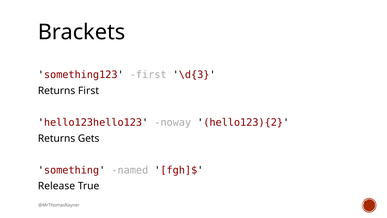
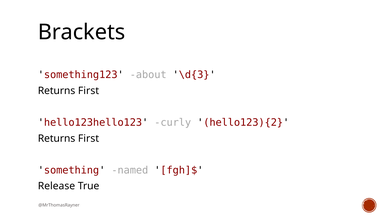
something123 first: first -> about (148, 75)
noway: noway -> curly (173, 122)
Gets: Gets -> First (89, 138)
